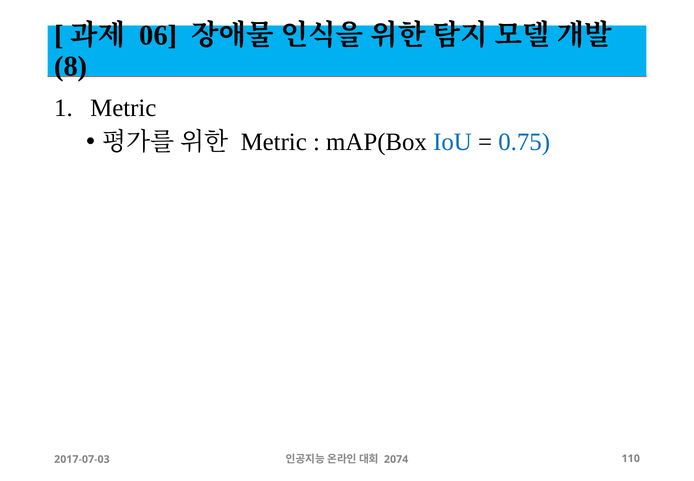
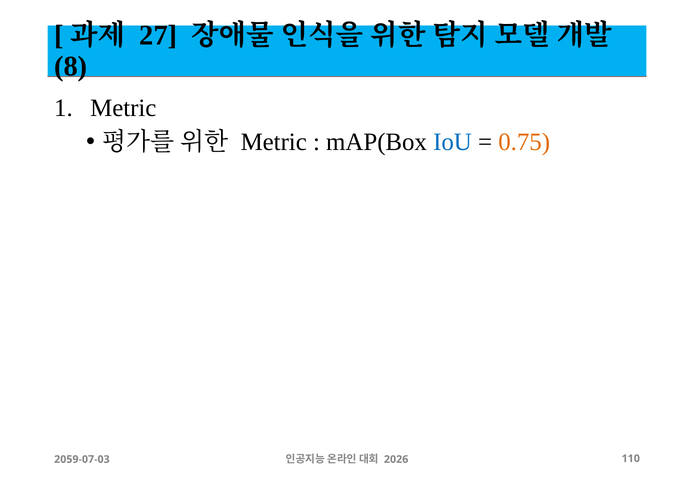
06: 06 -> 27 (158, 35)
0.75 colour: blue -> orange (524, 142)
2017-07-03: 2017-07-03 -> 2059-07-03 (82, 459)
2074: 2074 -> 2026 (396, 459)
